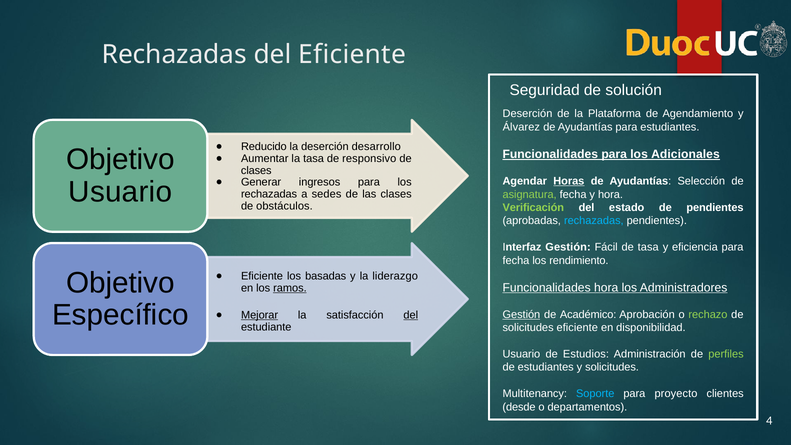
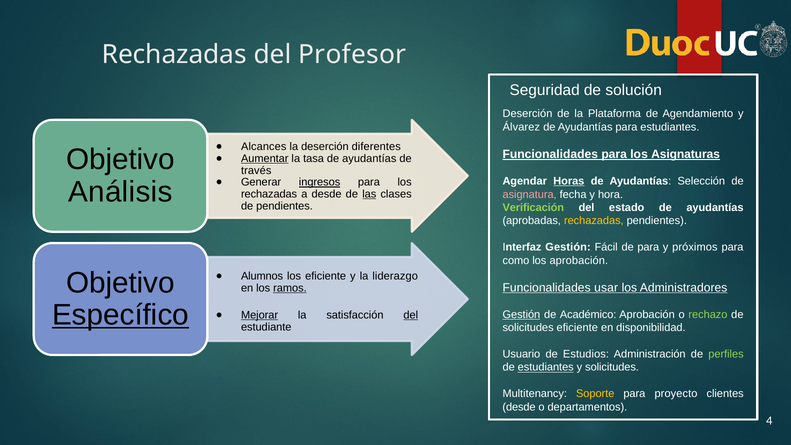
del Eficiente: Eficiente -> Profesor (352, 54)
Reducido: Reducido -> Alcances (264, 147)
desarrollo: desarrollo -> diferentes (376, 147)
Adicionales: Adicionales -> Asignaturas (686, 154)
Aumentar underline: none -> present (265, 158)
tasa de responsivo: responsivo -> ayudantías (369, 158)
clases: clases -> través (256, 170)
ingresos underline: none -> present (320, 182)
Usuario: Usuario -> Análisis (120, 192)
a sedes: sedes -> desde (327, 194)
las underline: none -> present (369, 194)
asignatura colour: light green -> pink (530, 194)
de obstáculos: obstáculos -> pendientes (285, 206)
estado de pendientes: pendientes -> ayudantías (715, 208)
rechazadas colour: light blue -> yellow (594, 221)
de tasa: tasa -> para (648, 247)
eficiencia: eficiencia -> próximos (695, 247)
fecha: fecha -> como (516, 260)
los rendimiento: rendimiento -> aprobación (579, 260)
Eficiente: Eficiente -> Alumnos (262, 276)
los basadas: basadas -> eficiente (326, 276)
Funcionalidades hora: hora -> usar (606, 288)
Específico underline: none -> present (120, 315)
estudiantes underline: none -> present (546, 367)
Soporte colour: light blue -> yellow (595, 394)
